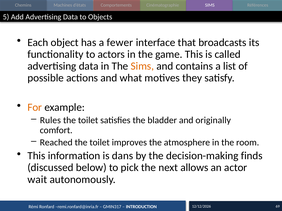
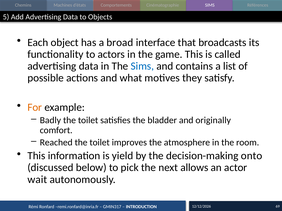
fewer: fewer -> broad (120, 43)
Sims colour: orange -> blue (142, 66)
Rules: Rules -> Badly (50, 120)
dans: dans -> yield (123, 156)
finds: finds -> onto (252, 156)
